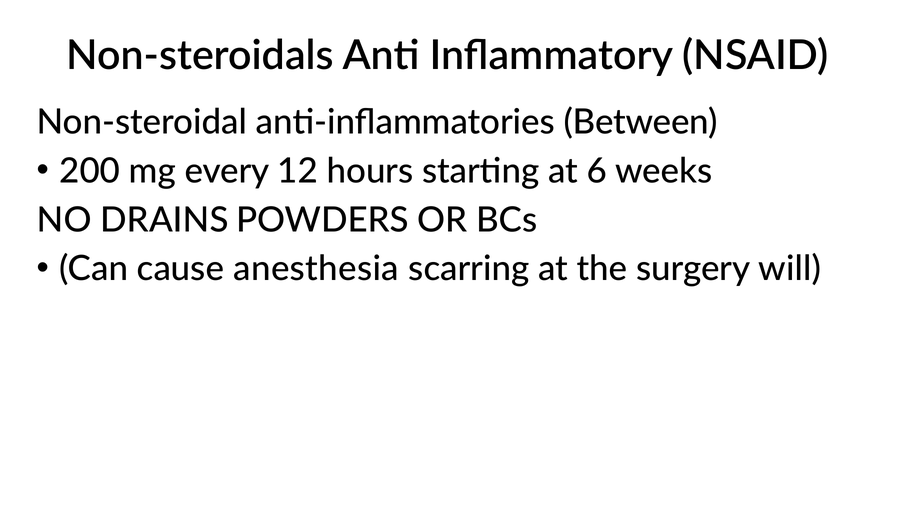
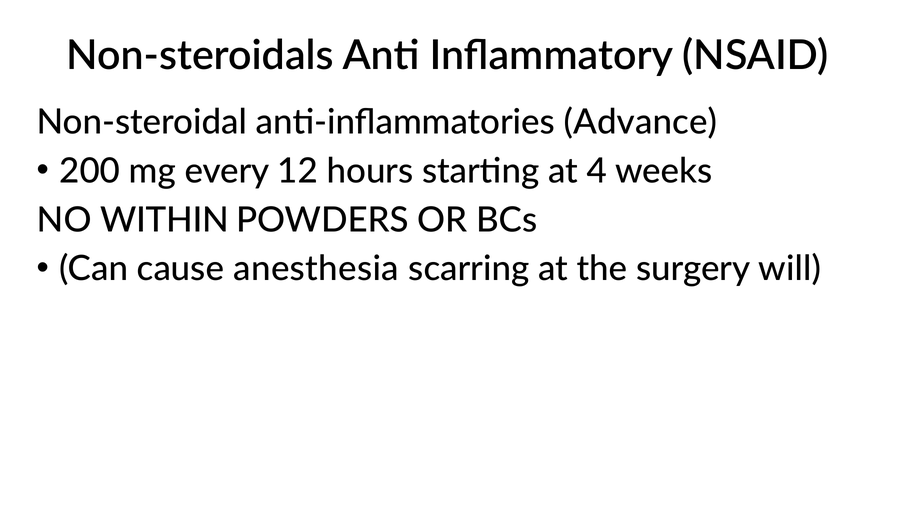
Between: Between -> Advance (641, 122)
6: 6 -> 4 (597, 171)
DRAINS: DRAINS -> WITHIN (165, 220)
